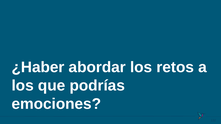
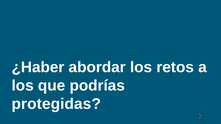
emociones: emociones -> protegidas (56, 104)
